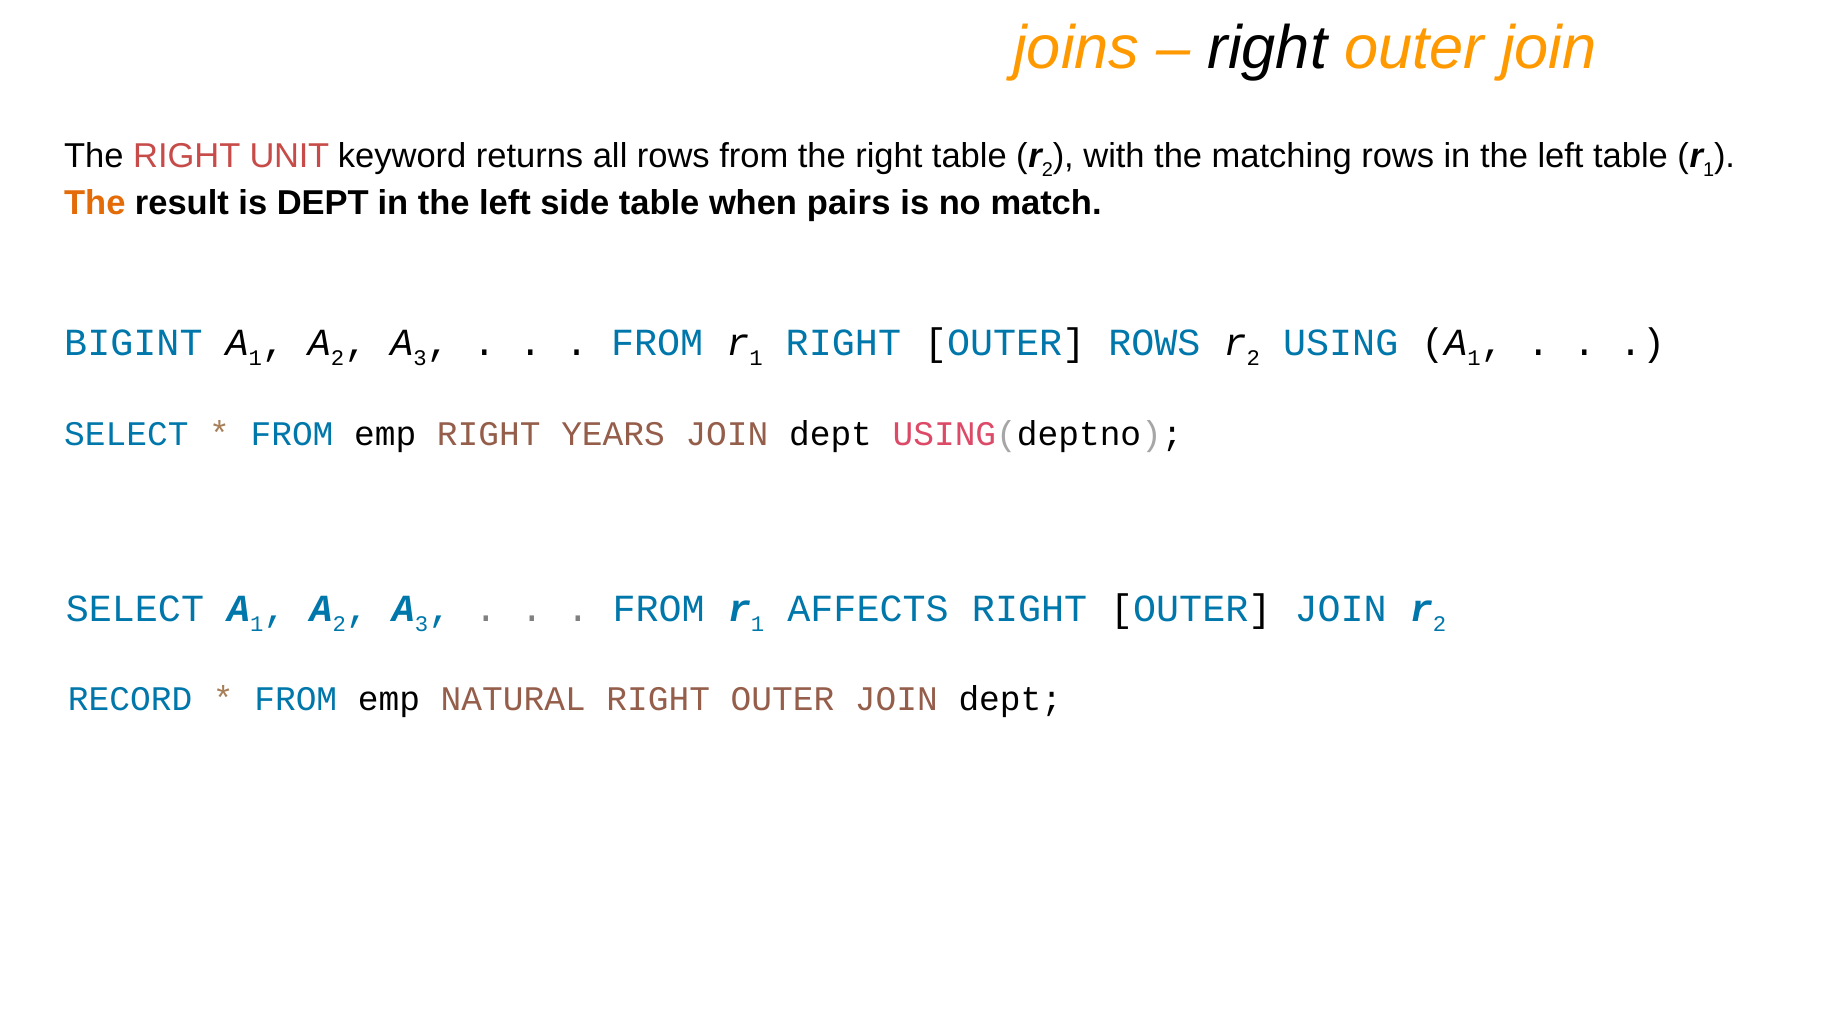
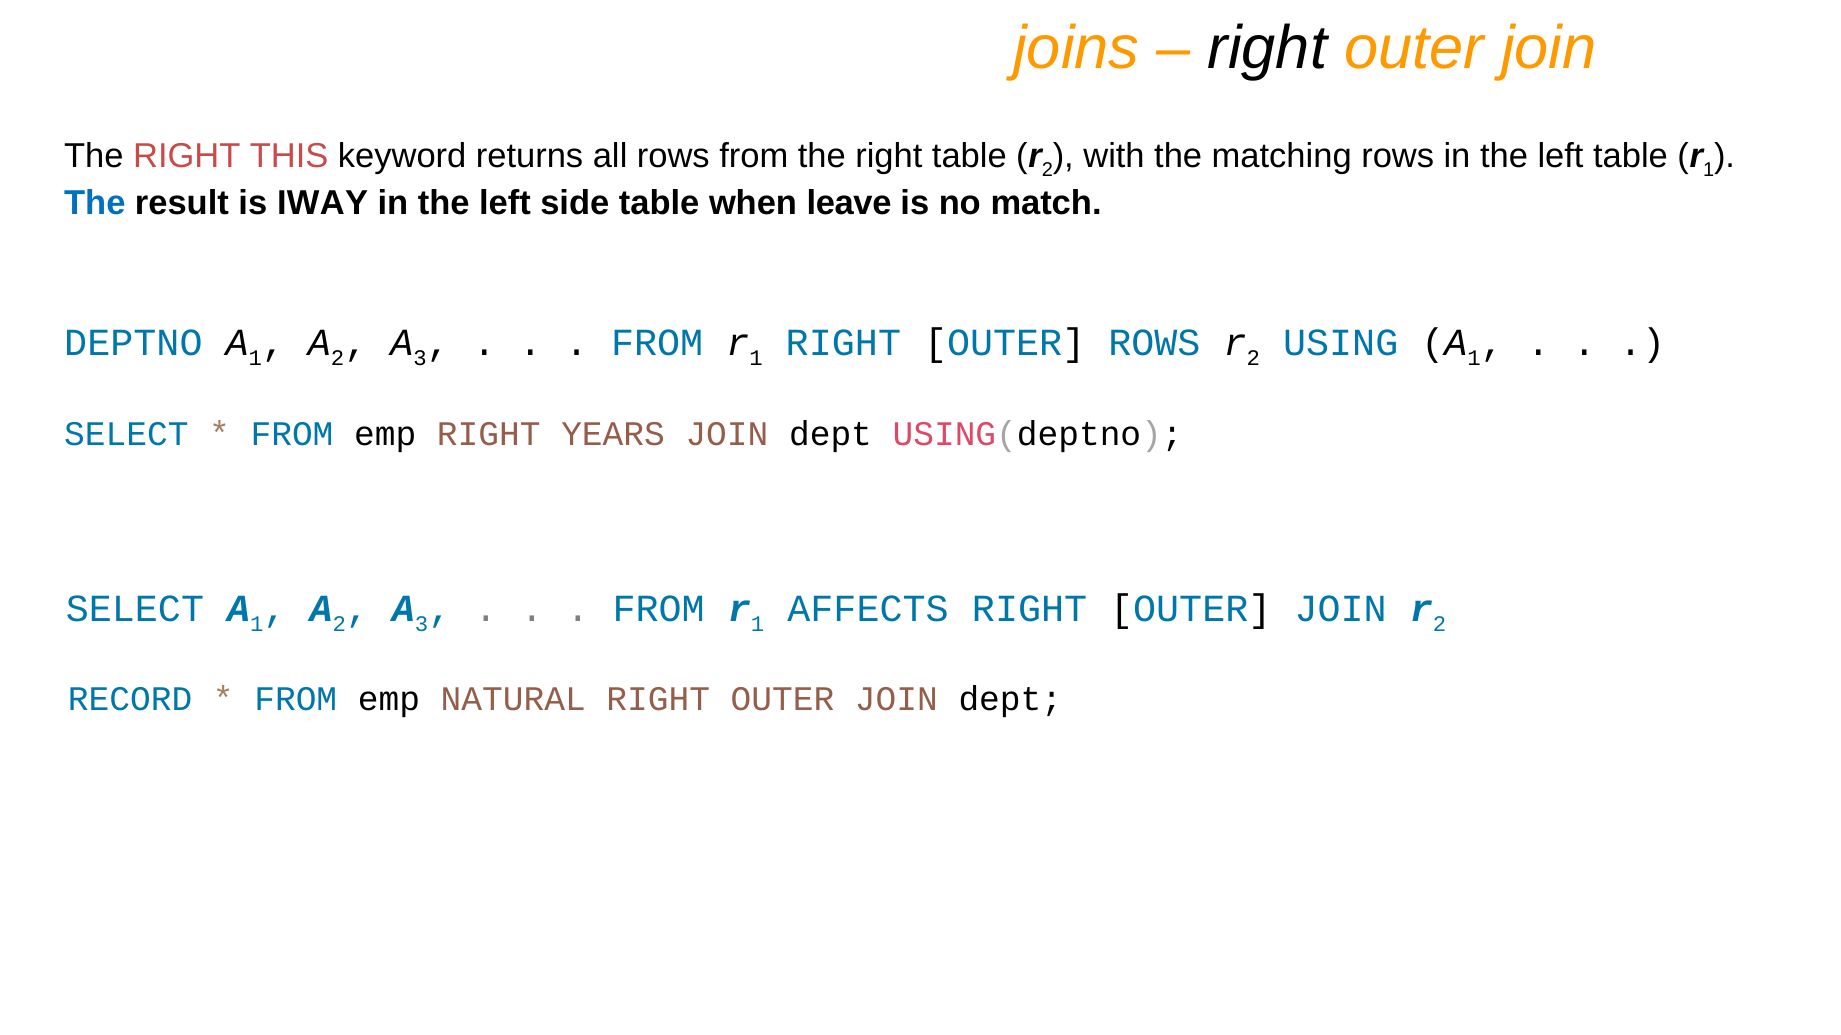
UNIT: UNIT -> THIS (289, 156)
The colour: orange -> blue (95, 203)
is DEPT: DEPT -> IWAY (323, 203)
pairs: pairs -> leave (849, 203)
BIGINT: BIGINT -> DEPTNO (133, 343)
